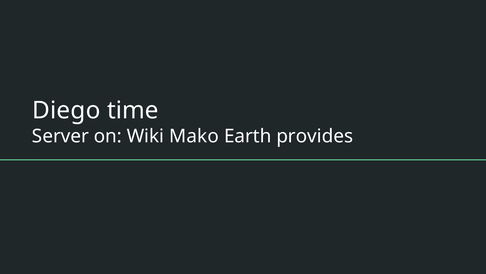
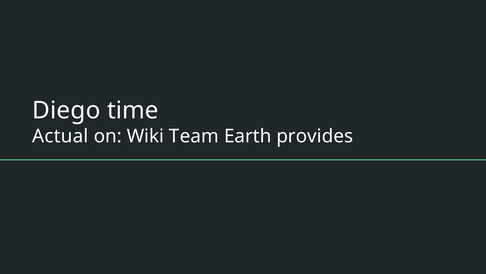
Server: Server -> Actual (60, 136)
Mako: Mako -> Team (194, 136)
